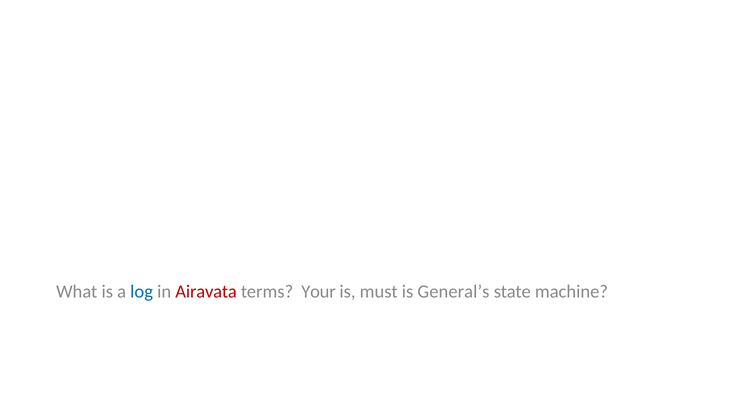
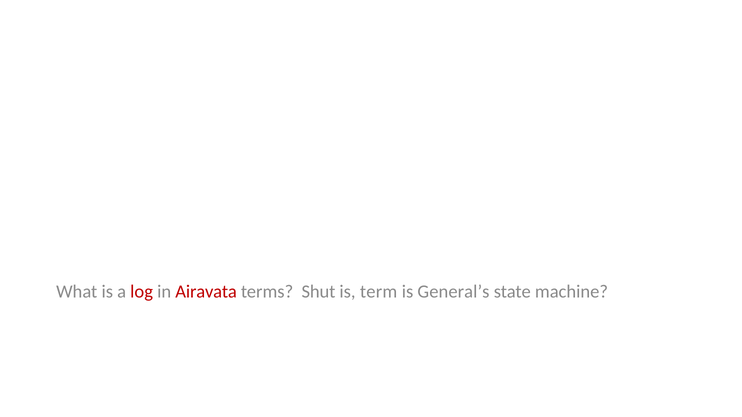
log colour: blue -> red (142, 292)
Your: Your -> Shut (319, 292)
must: must -> term (379, 292)
